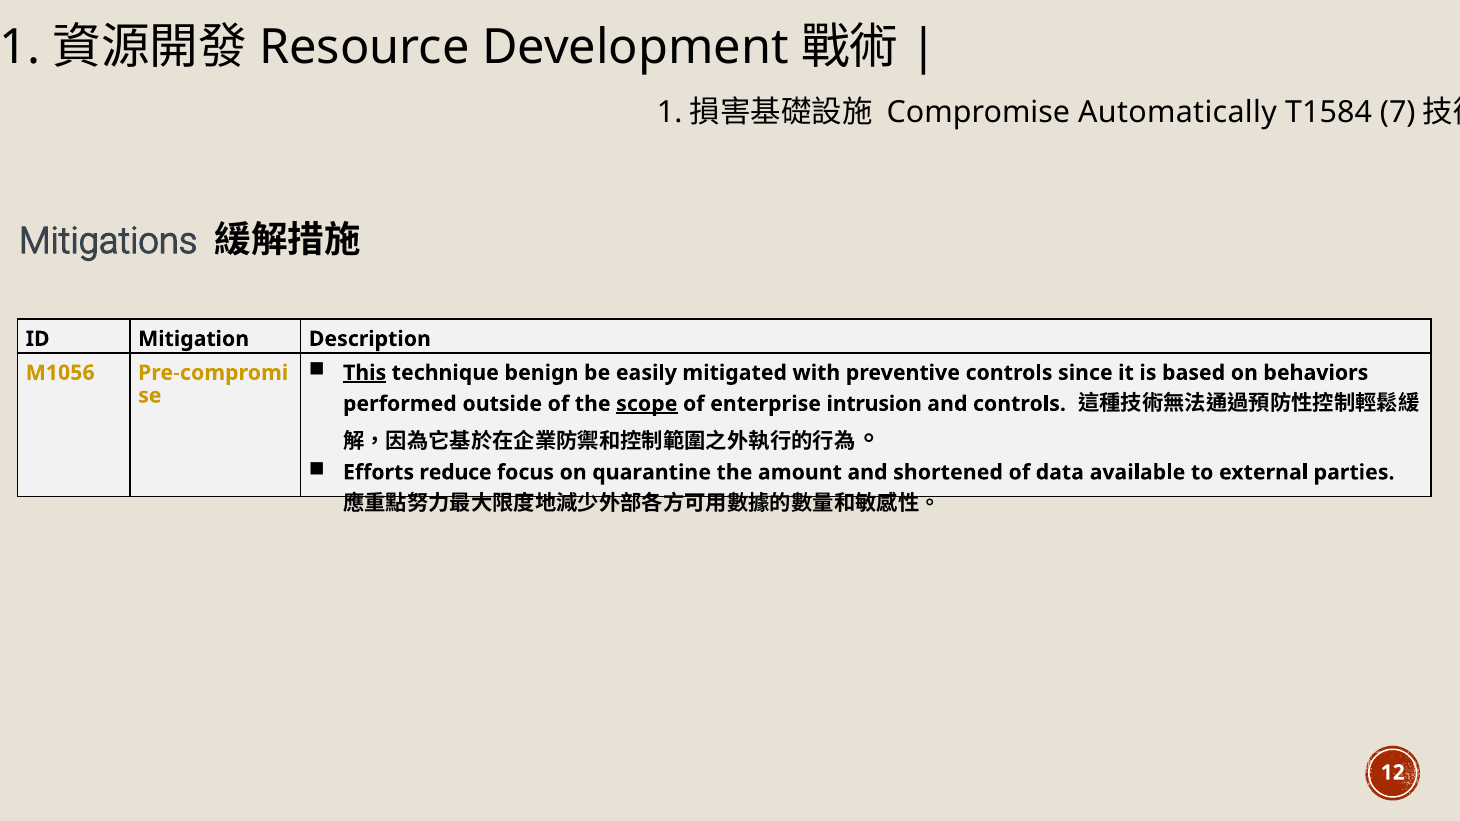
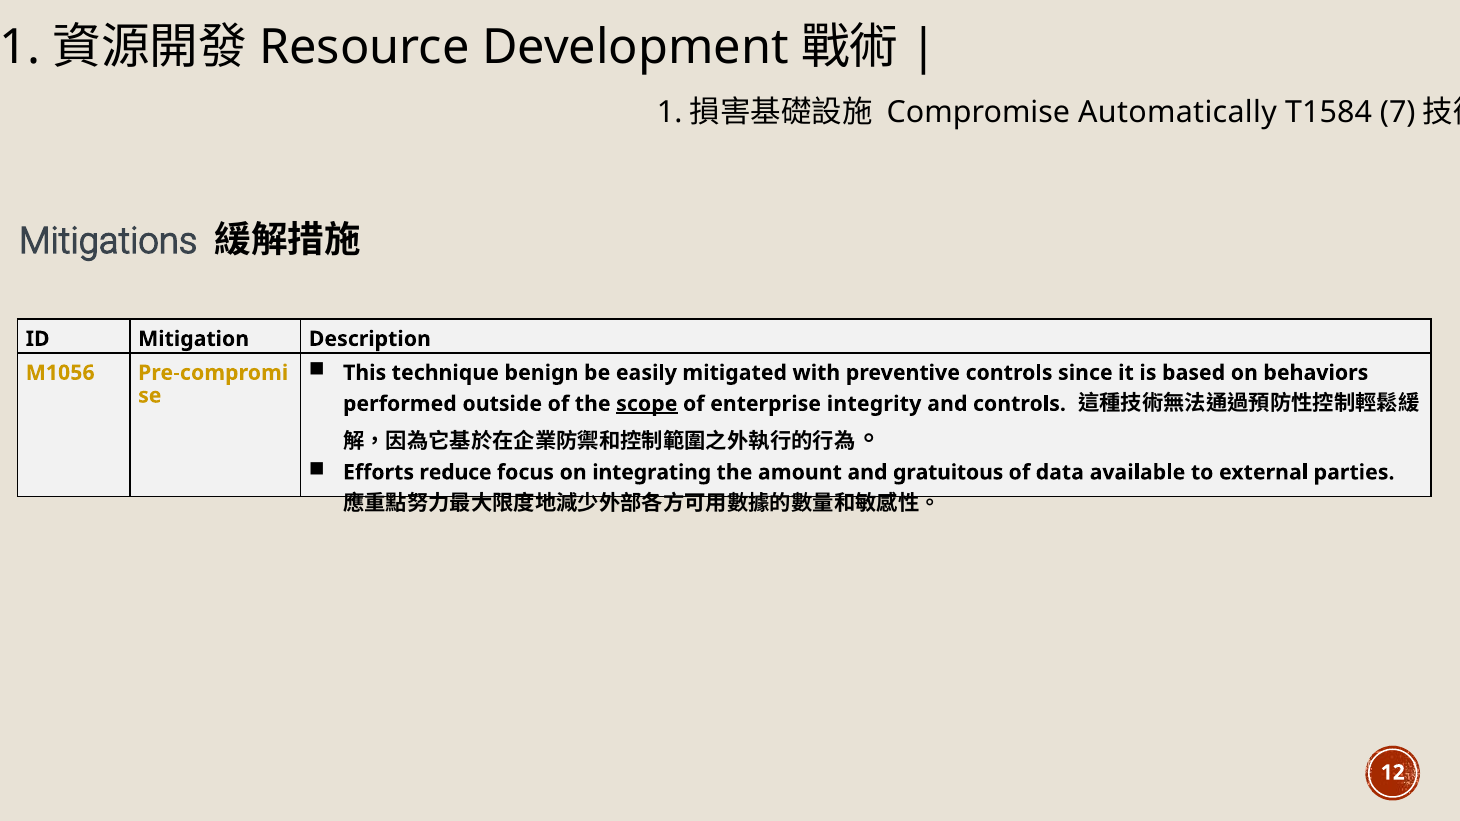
This underline: present -> none (365, 373)
intrusion: intrusion -> integrity (874, 404)
quarantine: quarantine -> integrating (652, 473)
shortened: shortened -> gratuitous (948, 473)
